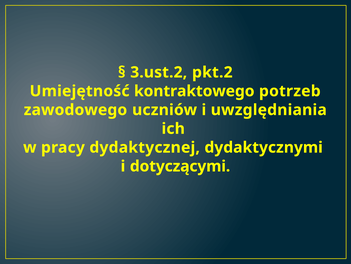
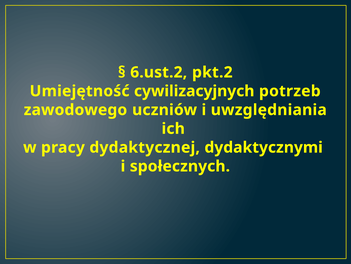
3.ust.2: 3.ust.2 -> 6.ust.2 (159, 72)
kontraktowego: kontraktowego -> cywilizacyjnych (194, 91)
dotyczącymi: dotyczącymi -> społecznych (180, 166)
